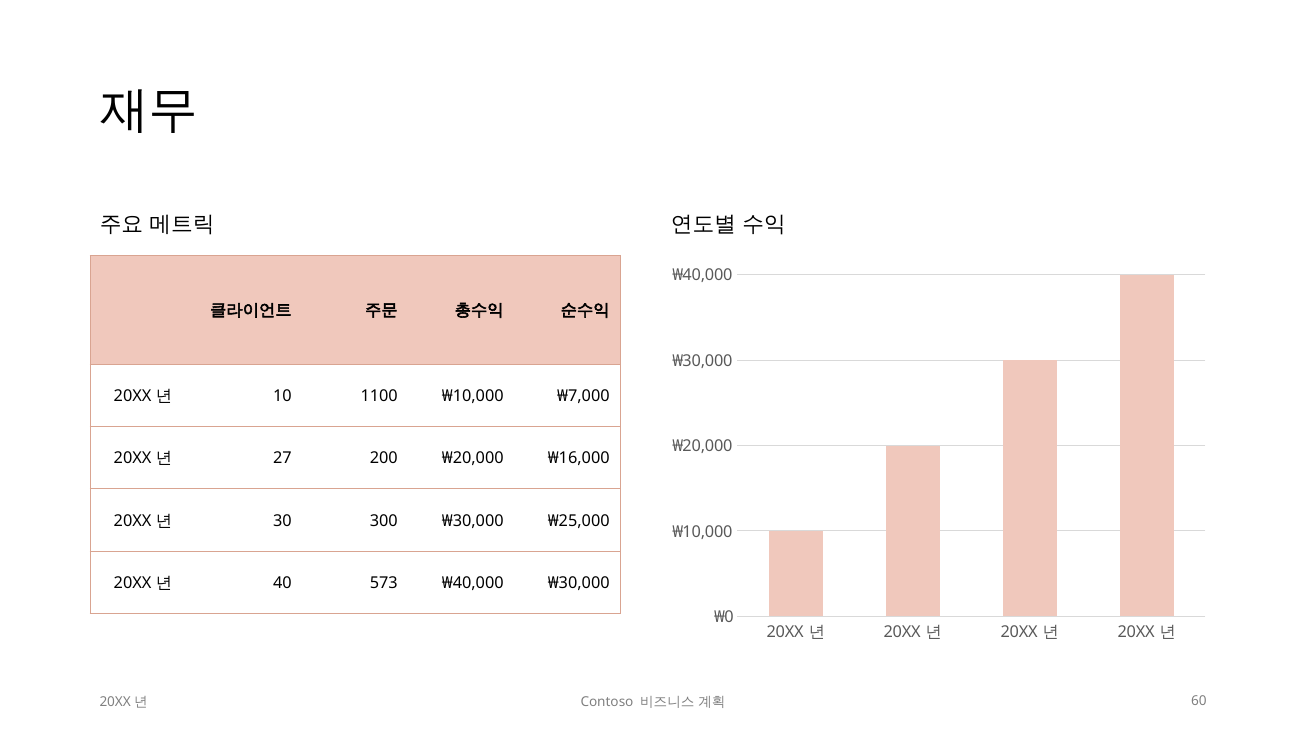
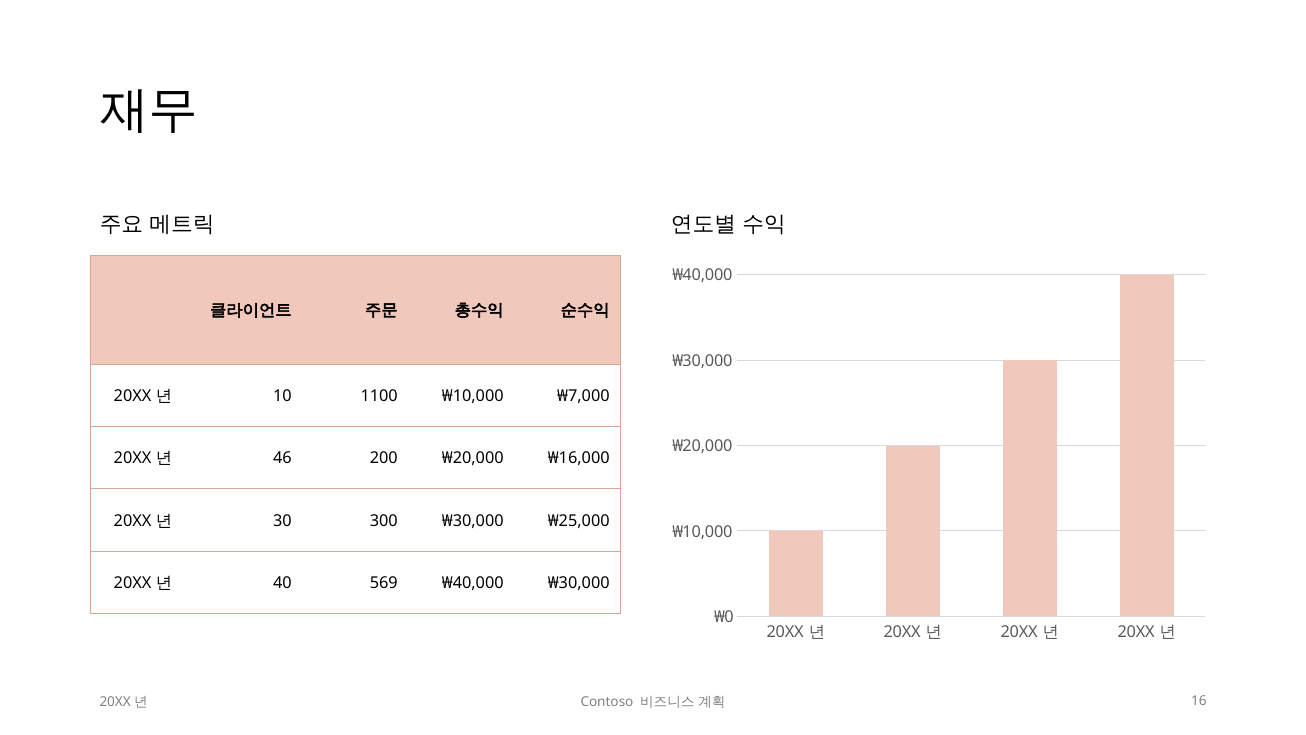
27: 27 -> 46 (282, 458)
573: 573 -> 569 (384, 583)
60: 60 -> 16 (1199, 700)
